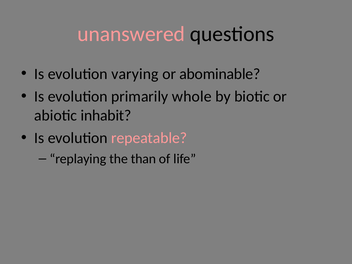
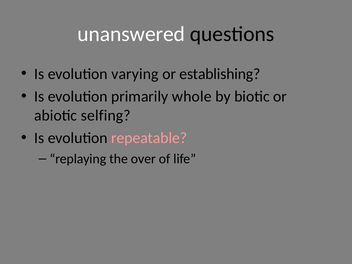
unanswered colour: pink -> white (131, 34)
abominable: abominable -> establishing (220, 74)
inhabit: inhabit -> selfing (106, 115)
than: than -> over (143, 159)
